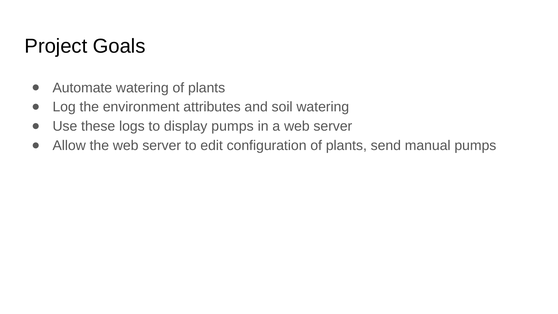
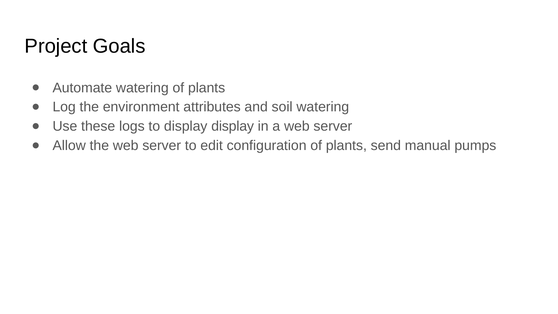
display pumps: pumps -> display (233, 126)
